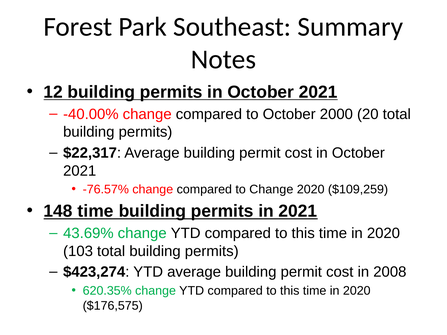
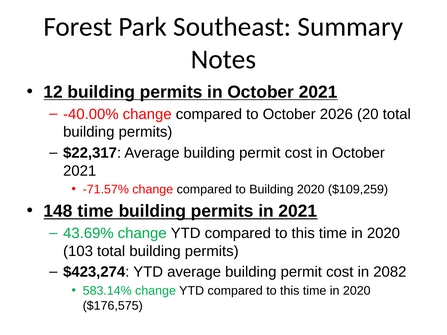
2000: 2000 -> 2026 (336, 114)
-76.57%: -76.57% -> -71.57% (106, 190)
to Change: Change -> Building (271, 190)
2008: 2008 -> 2082 (390, 272)
620.35%: 620.35% -> 583.14% (107, 291)
